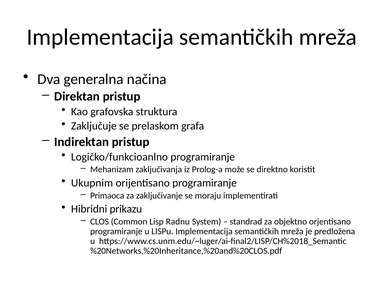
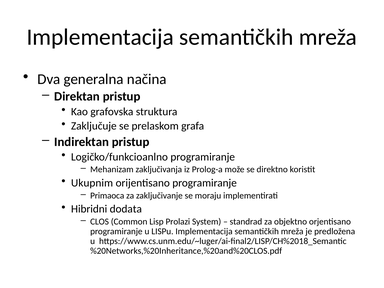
prikazu: prikazu -> dodata (126, 209)
Radnu: Radnu -> Prolazi (178, 222)
